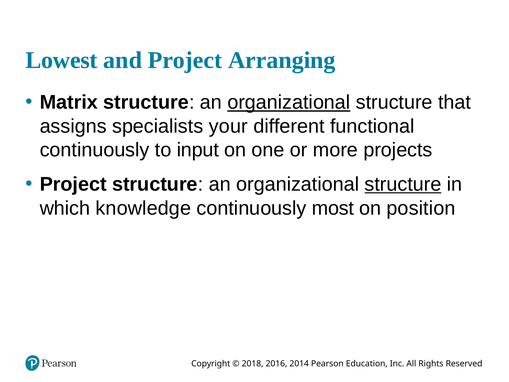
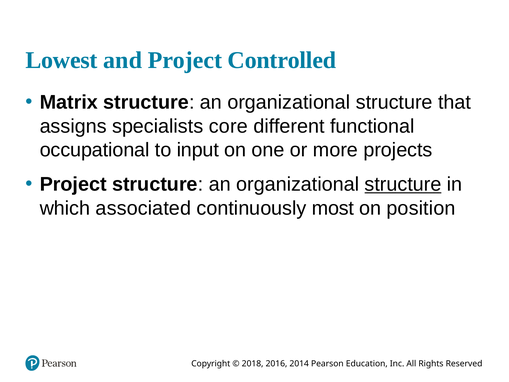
Arranging: Arranging -> Controlled (282, 60)
organizational underline: present -> none (289, 102)
your: your -> core (228, 126)
continuously: continuously -> occupational (95, 150)
knowledge: knowledge -> associated (143, 208)
